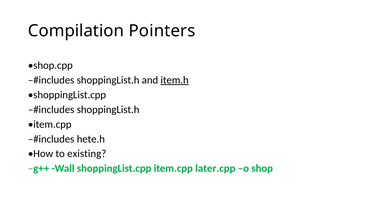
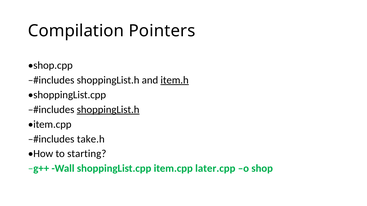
shoppingList.h underline: none -> present (108, 110)
hete.h: hete.h -> take.h (91, 139)
existing: existing -> starting (87, 154)
